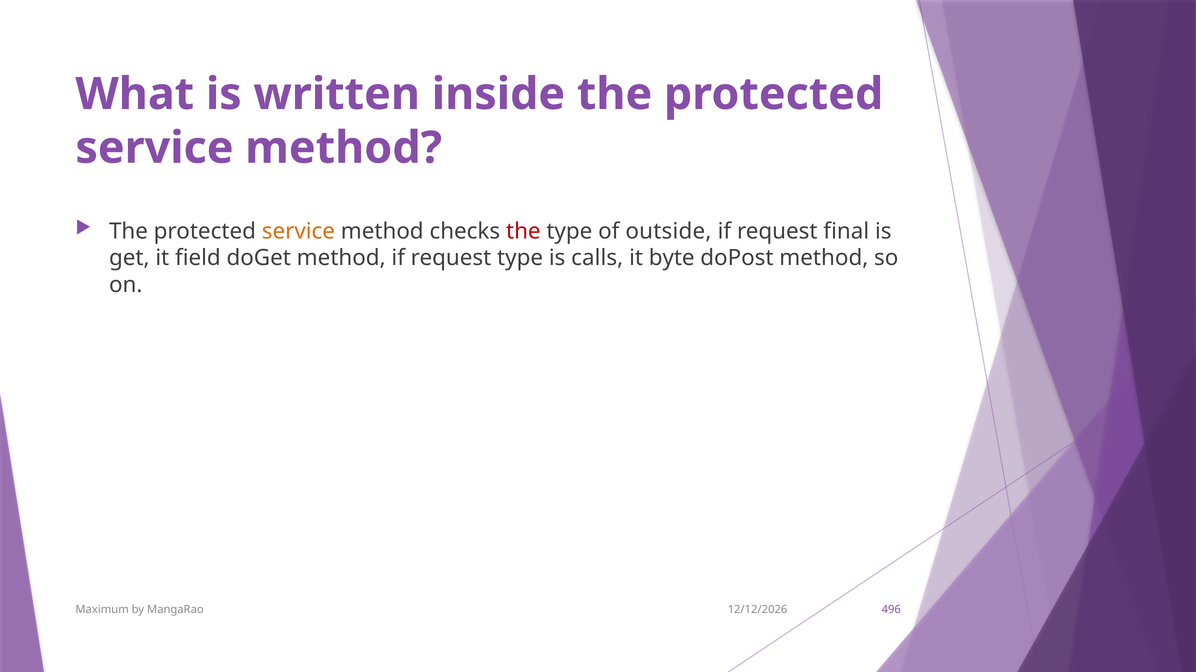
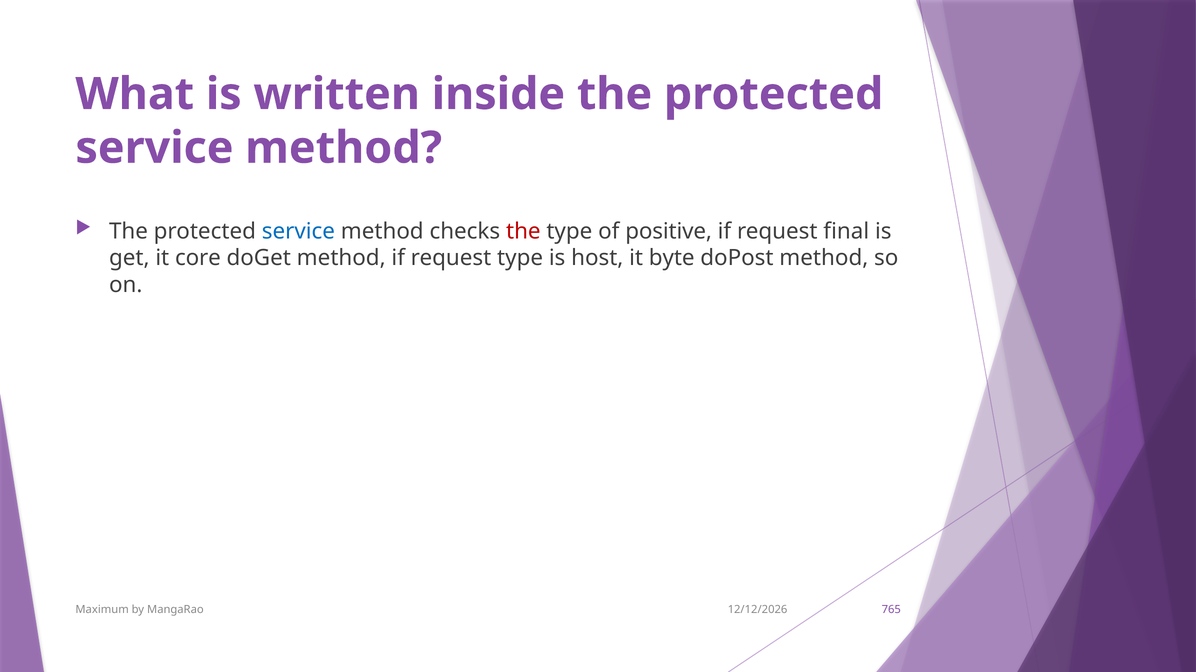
service colour: orange -> blue (298, 231)
outside: outside -> positive (669, 231)
field: field -> core (198, 258)
calls: calls -> host (597, 258)
496: 496 -> 765 (891, 610)
